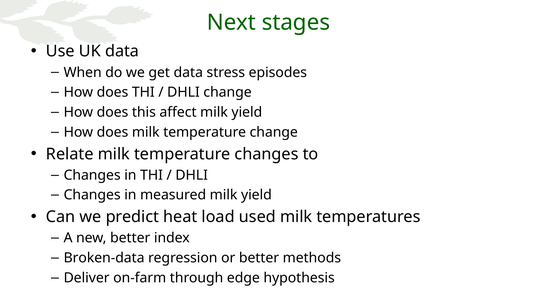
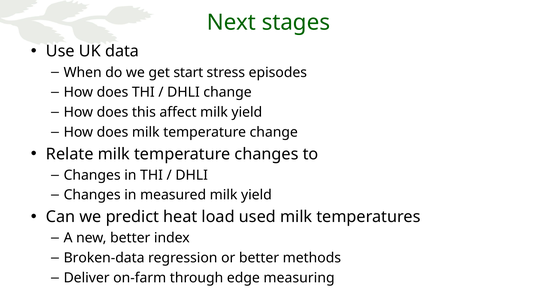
get data: data -> start (188, 72)
hypothesis: hypothesis -> measuring (299, 278)
